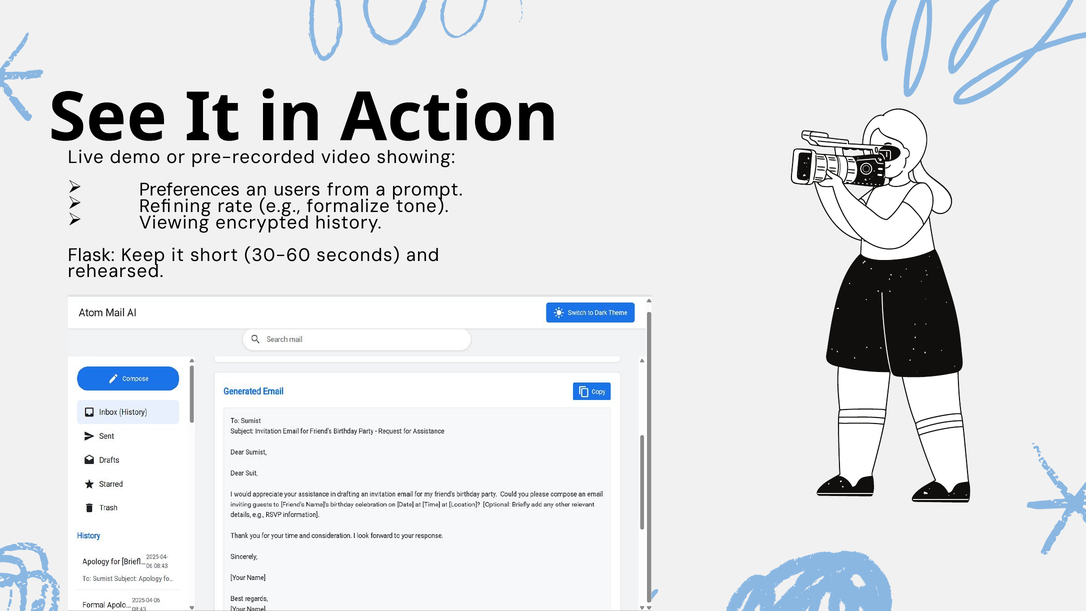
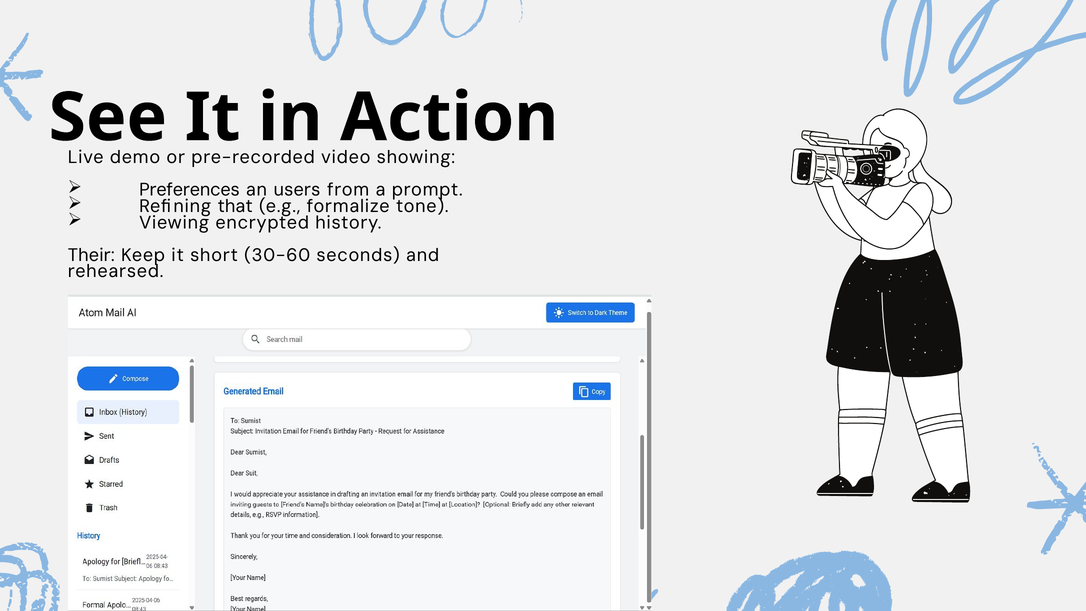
rate: rate -> that (235, 206)
Flask: Flask -> Their (91, 255)
